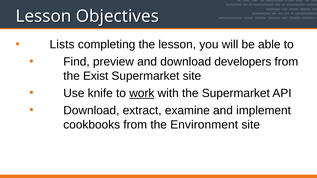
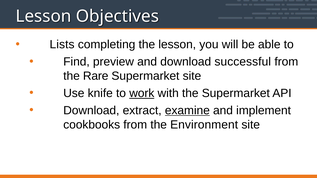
developers: developers -> successful (243, 62)
Exist: Exist -> Rare (96, 76)
examine underline: none -> present (187, 111)
